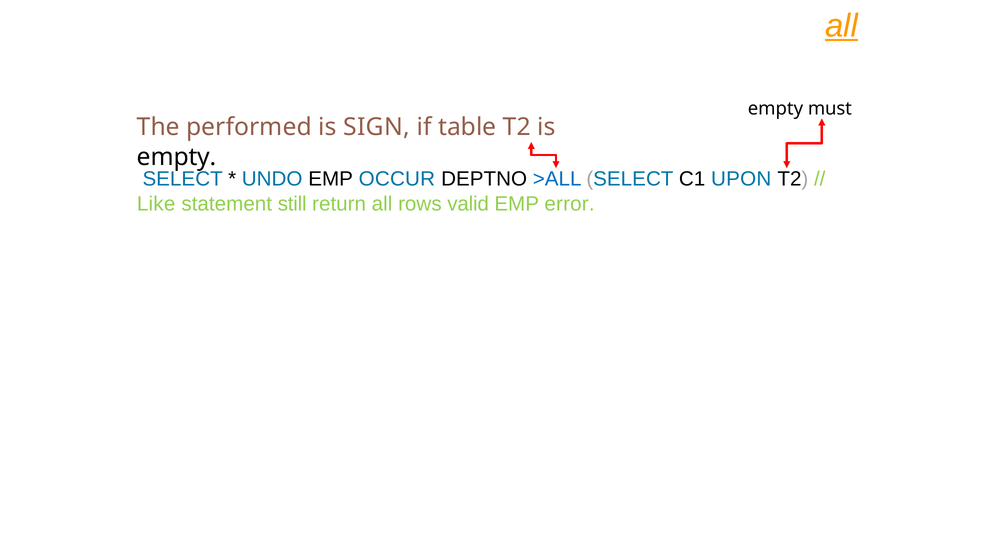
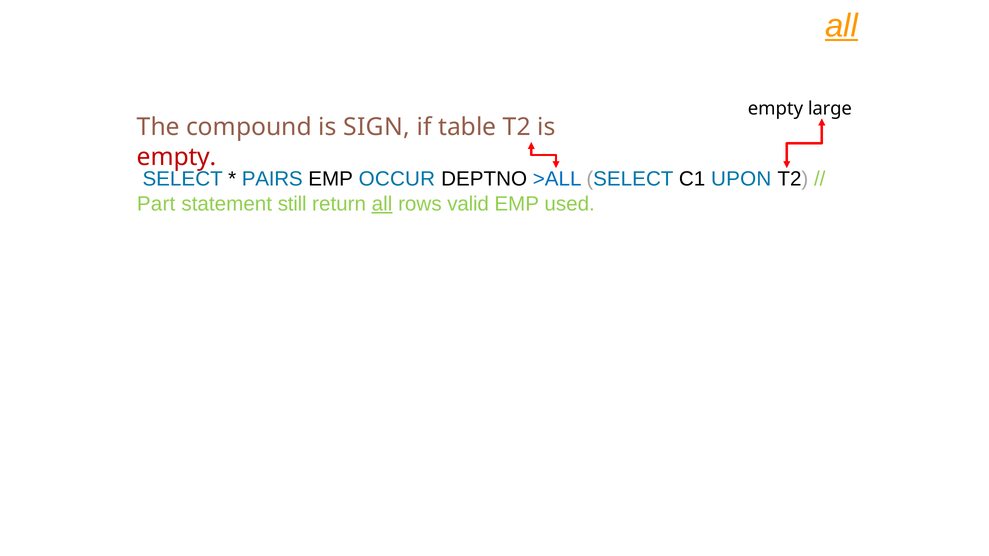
must: must -> large (830, 109)
performed: performed -> compound (249, 127)
empty colour: black -> red (177, 157)
UNDO: UNDO -> PAIRS (272, 179)
Like: Like -> Part (156, 204)
all underline: none -> present (382, 204)
error: error -> used (570, 204)
